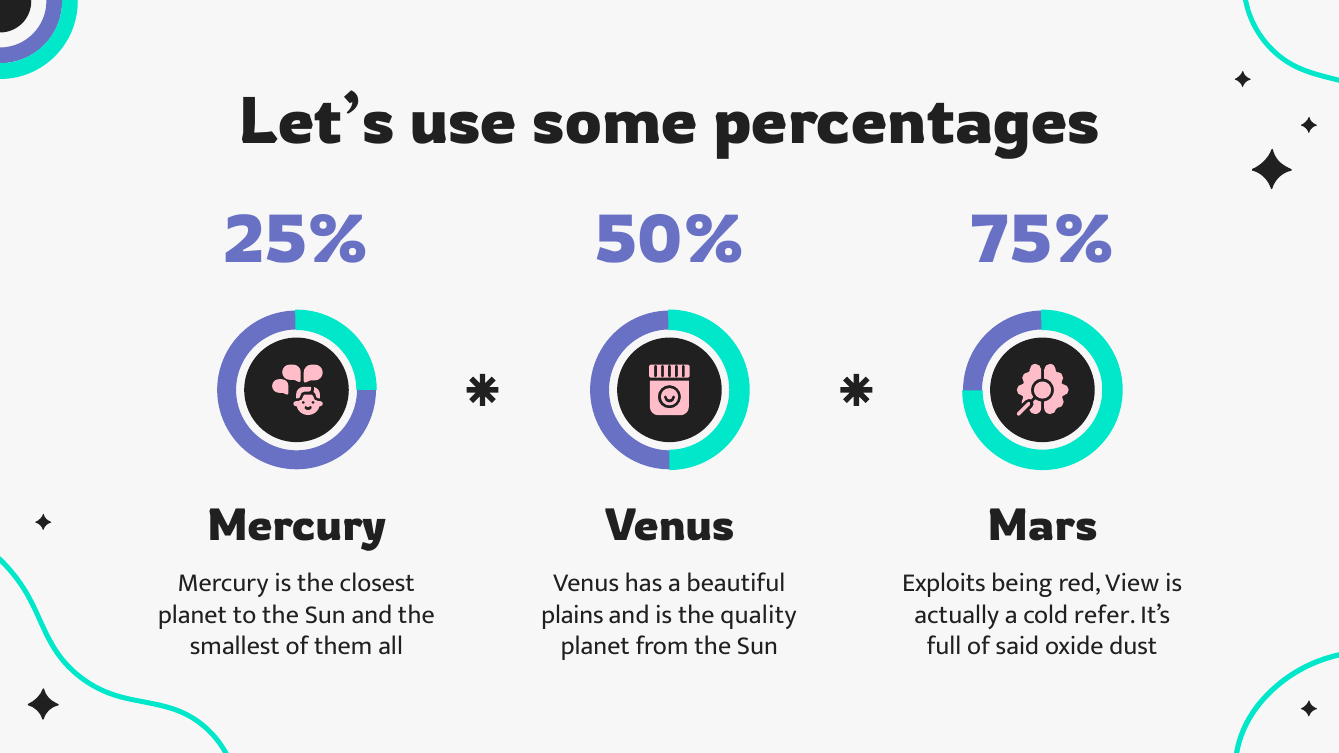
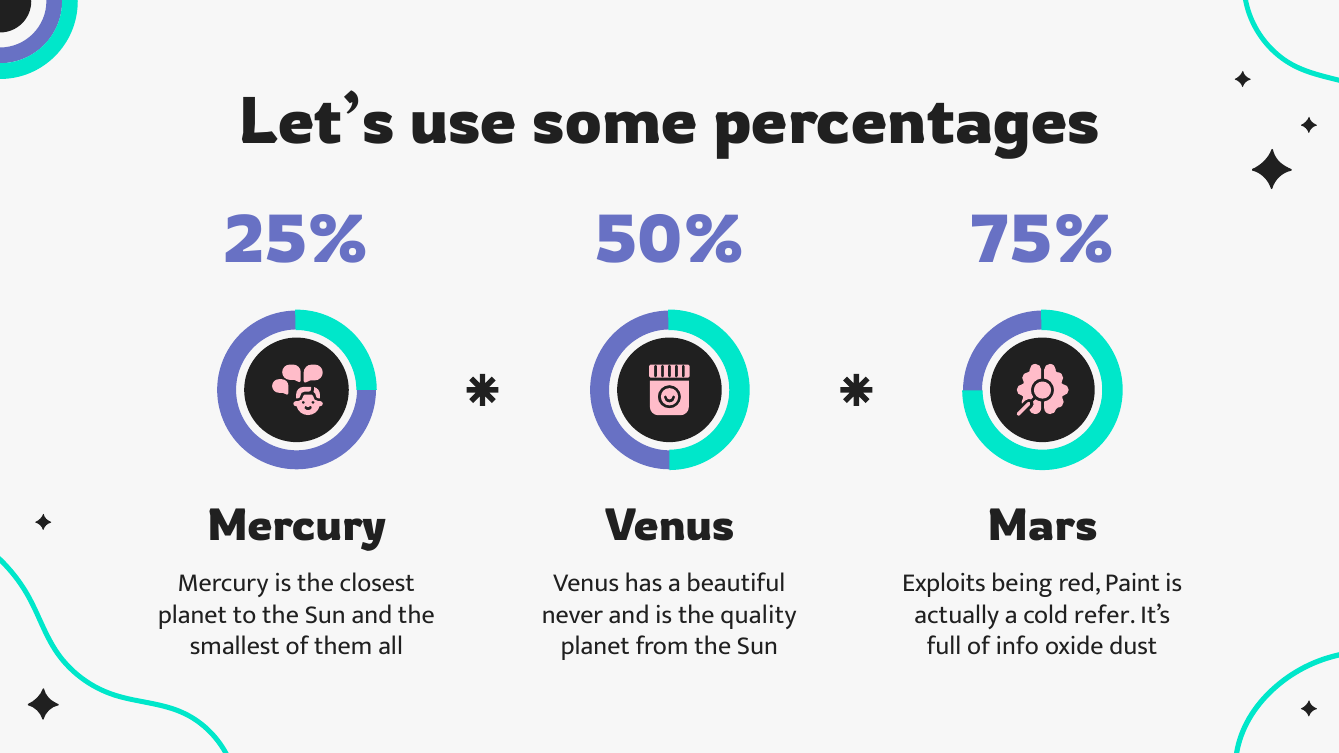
View: View -> Paint (1133, 583)
plains: plains -> never (572, 615)
said: said -> info (1017, 646)
